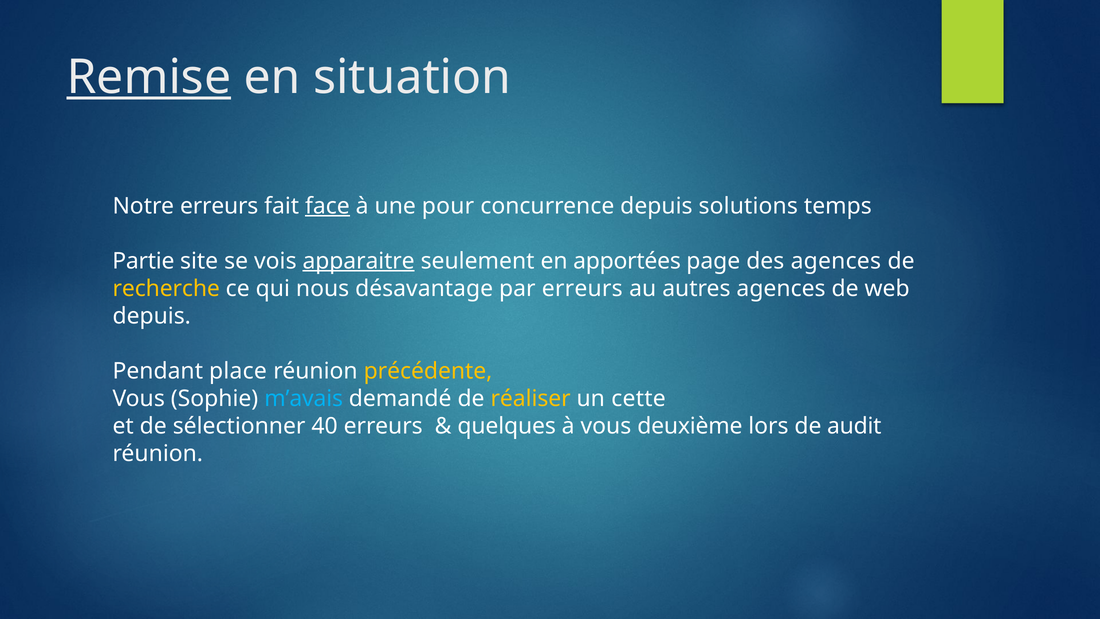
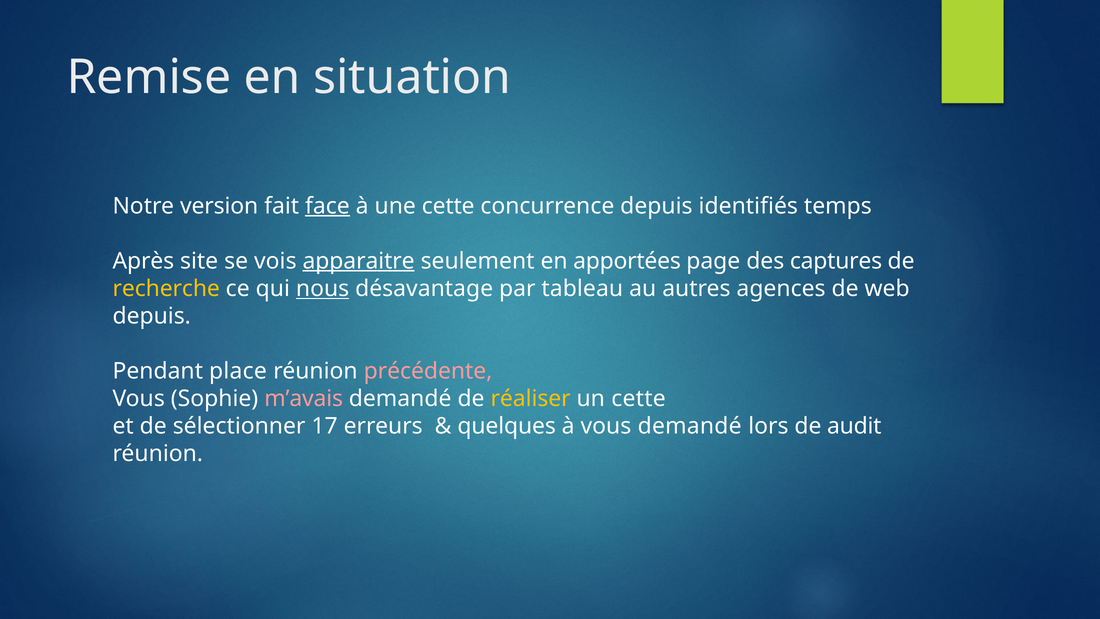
Remise underline: present -> none (149, 77)
Notre erreurs: erreurs -> version (219, 206)
une pour: pour -> cette (448, 206)
solutions: solutions -> identifiés (748, 206)
Partie: Partie -> Après (143, 261)
des agences: agences -> captures (836, 261)
nous underline: none -> present (323, 288)
par erreurs: erreurs -> tableau (582, 288)
précédente colour: yellow -> pink (428, 371)
m’avais colour: light blue -> pink (304, 398)
40: 40 -> 17 (325, 426)
vous deuxième: deuxième -> demandé (690, 426)
